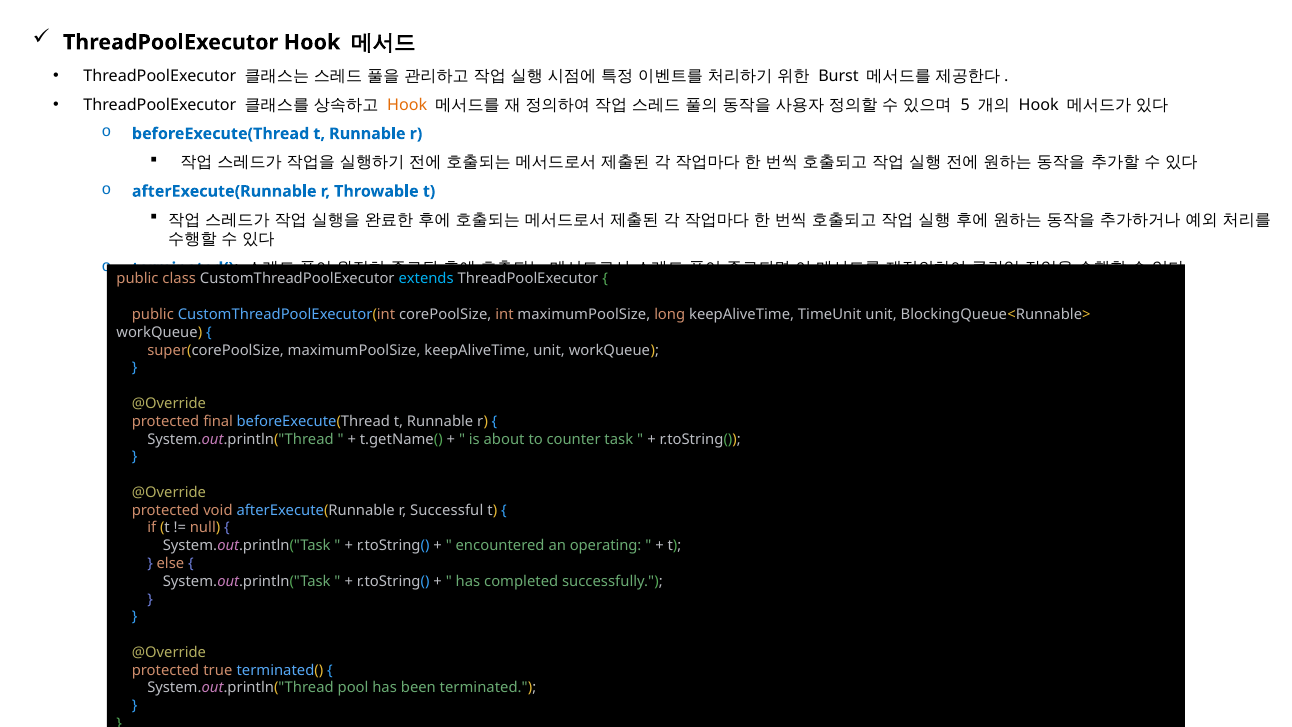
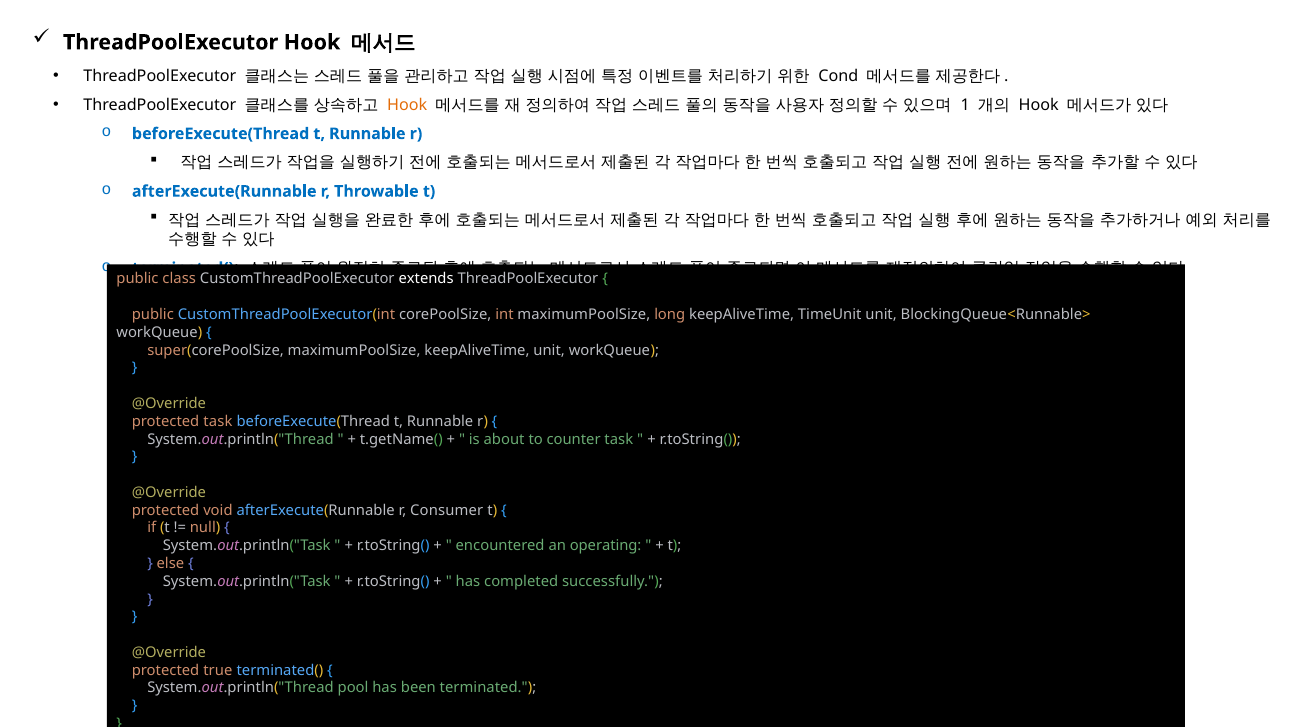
Burst: Burst -> Cond (838, 76)
5: 5 -> 1 (965, 105)
extends colour: light blue -> white (426, 279)
protected final: final -> task (218, 421)
Successful: Successful -> Consumer (447, 510)
